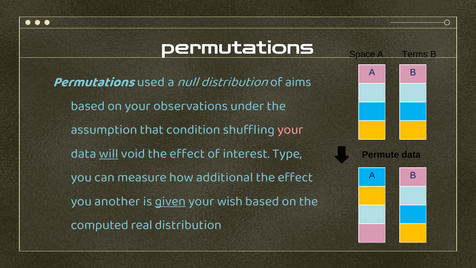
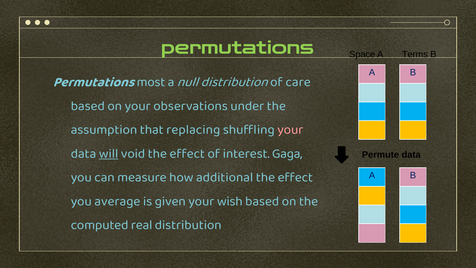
permutations colour: white -> light green (238, 48)
used: used -> most (151, 82)
aims: aims -> care (298, 82)
condition: condition -> replacing (193, 129)
Type: Type -> Gaga (287, 153)
another: another -> average (117, 201)
given underline: present -> none (170, 201)
